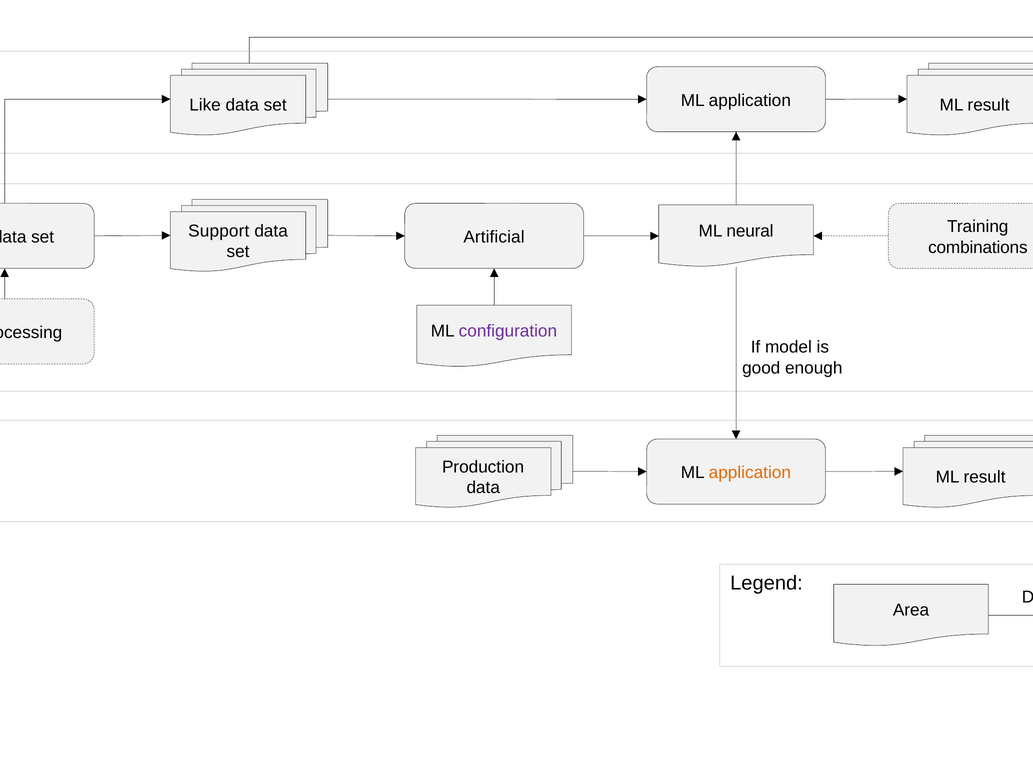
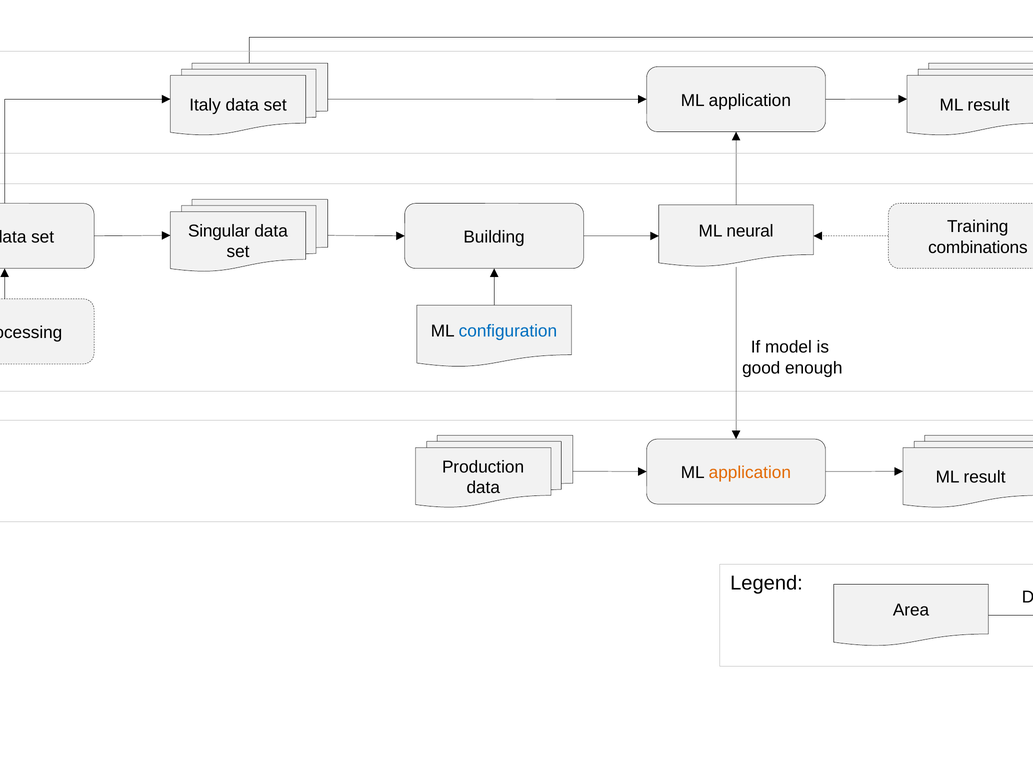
Like: Like -> Italy (205, 105)
Support: Support -> Singular (219, 231)
Artificial: Artificial -> Building (494, 237)
configuration colour: purple -> blue (508, 331)
